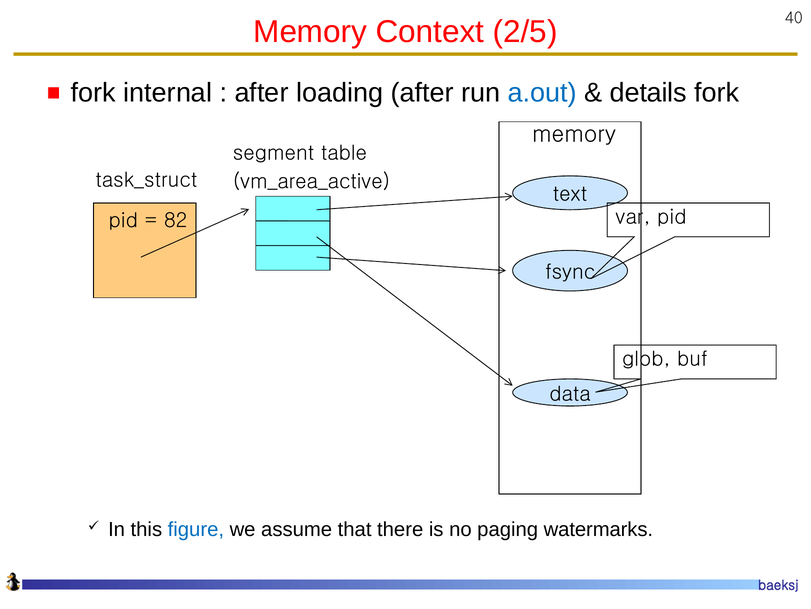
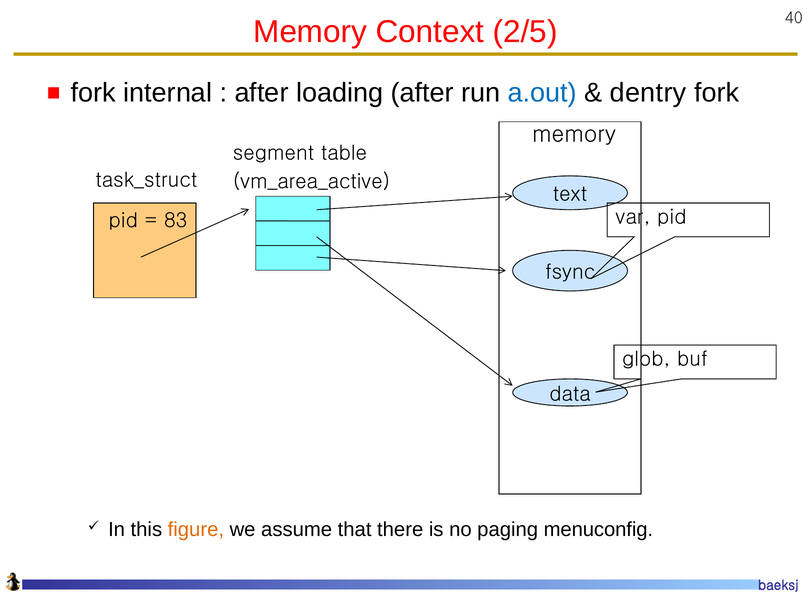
details: details -> dentry (648, 93)
82: 82 -> 83 (176, 220)
figure colour: blue -> orange (196, 529)
watermarks: watermarks -> menuconfig (598, 529)
